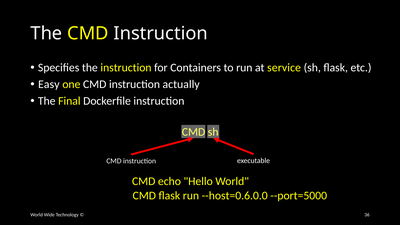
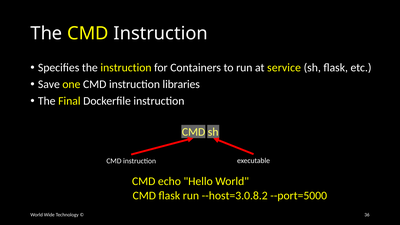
Easy: Easy -> Save (49, 84)
actually: actually -> libraries (181, 84)
--host=0.6.0.0: --host=0.6.0.0 -> --host=3.0.8.2 (235, 195)
